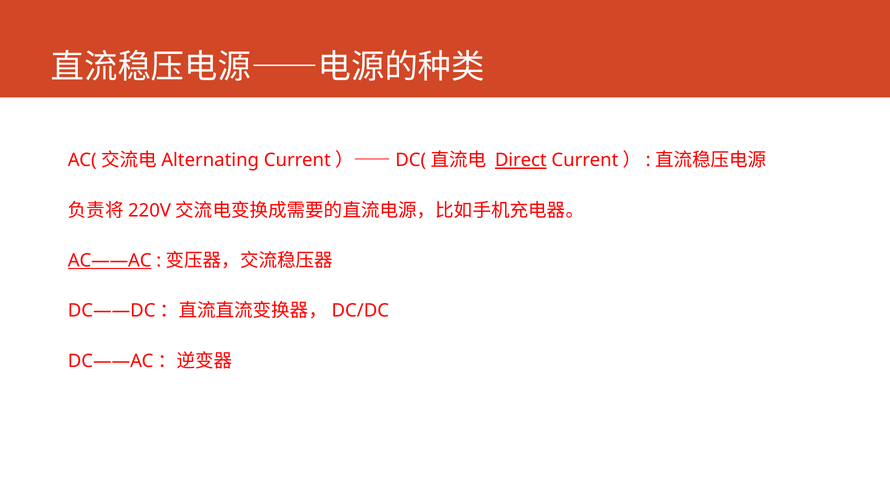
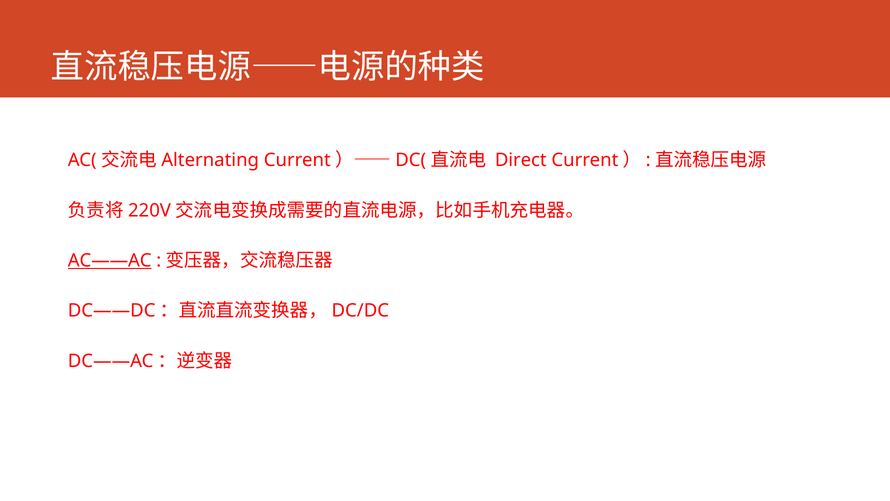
Direct underline: present -> none (521, 160)
